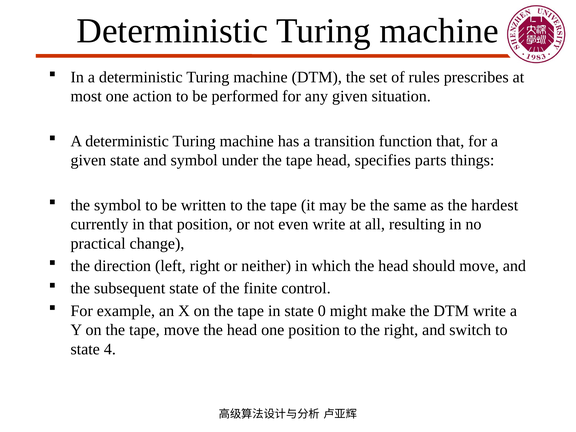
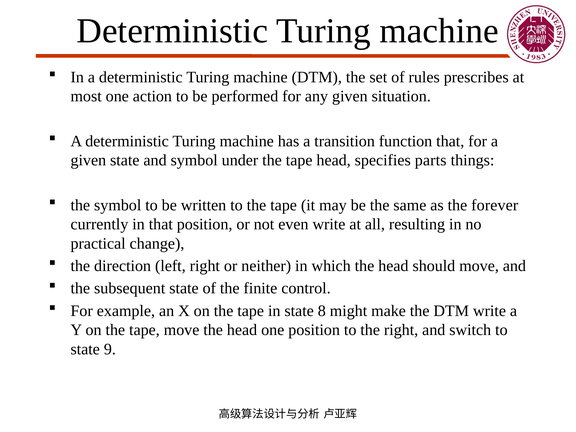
hardest: hardest -> forever (495, 205)
0: 0 -> 8 (322, 311)
4: 4 -> 9 (110, 349)
